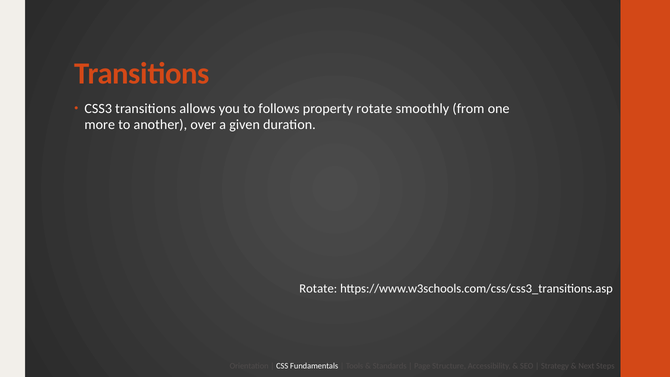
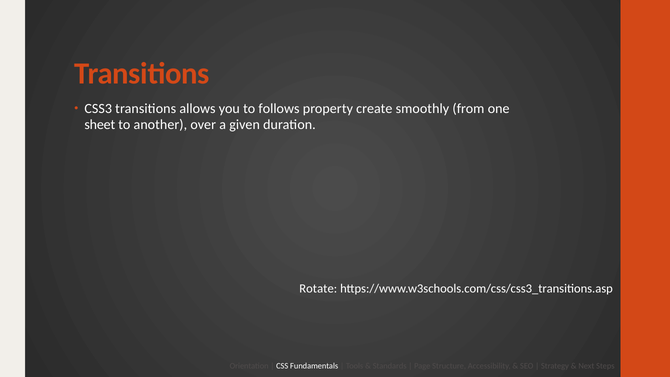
property rotate: rotate -> create (374, 109)
more: more -> sheet (100, 125)
